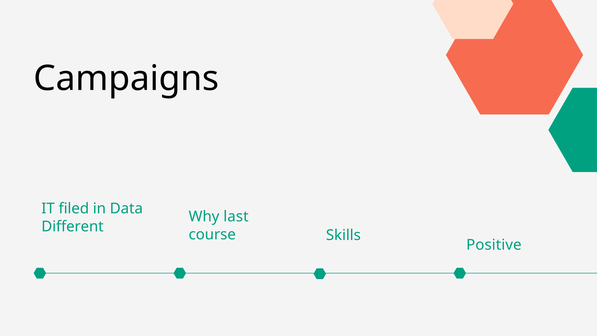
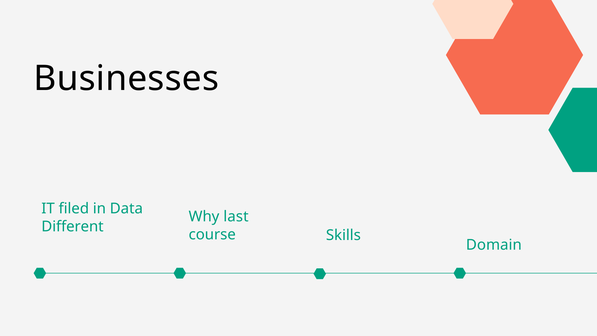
Campaigns: Campaigns -> Businesses (126, 79)
Positive: Positive -> Domain (494, 245)
